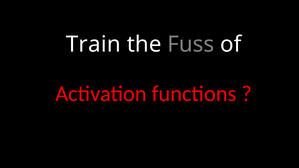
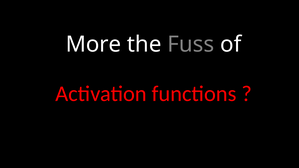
Train: Train -> More (93, 44)
